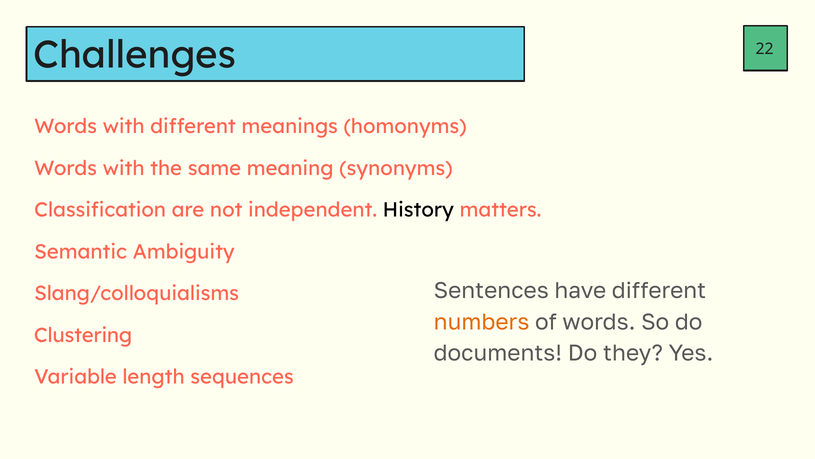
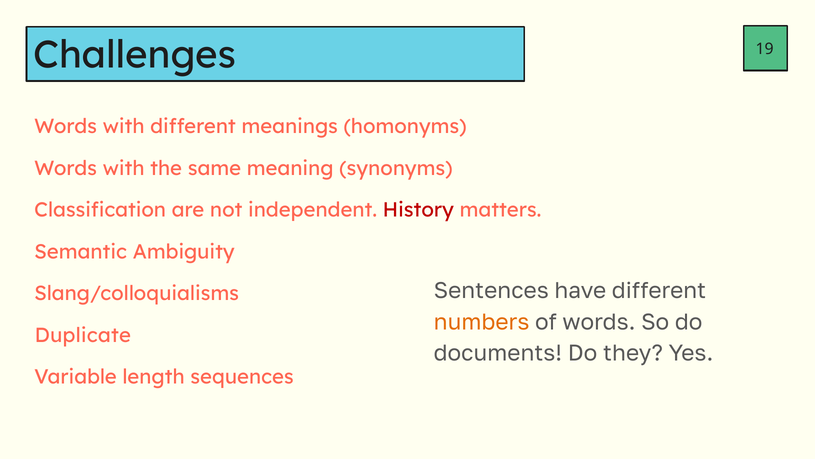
22: 22 -> 19 (765, 49)
History colour: black -> red (418, 210)
Clustering: Clustering -> Duplicate (83, 335)
